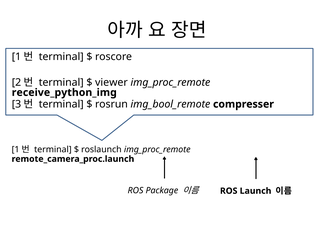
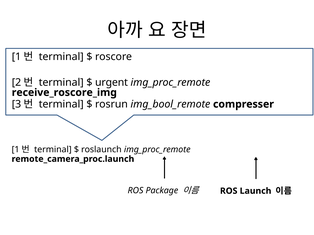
viewer: viewer -> urgent (112, 83)
receive_python_img: receive_python_img -> receive_roscore_img (64, 93)
